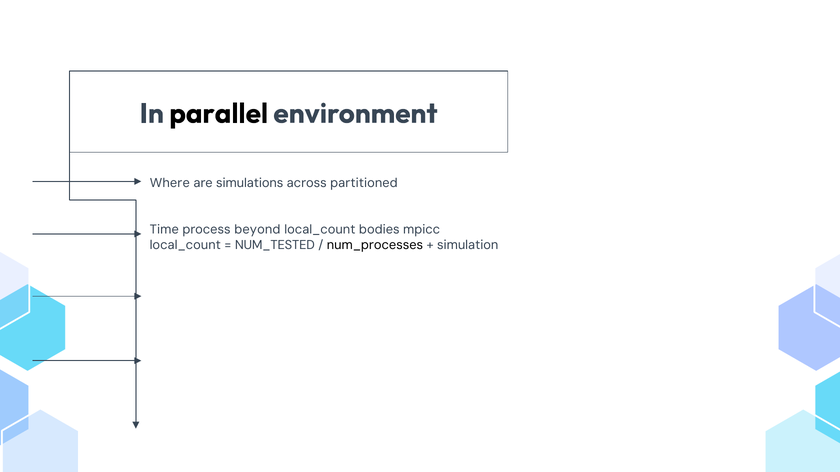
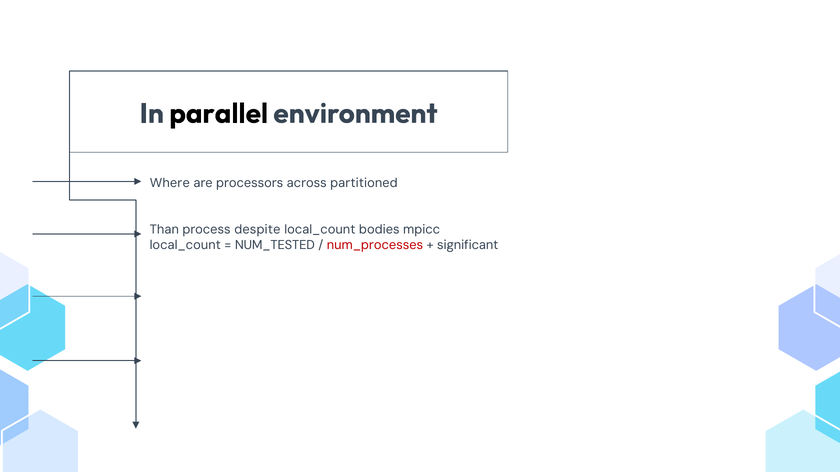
simulations: simulations -> processors (250, 183)
Time: Time -> Than (164, 230)
beyond: beyond -> despite (257, 230)
num_processes colour: black -> red (375, 245)
simulation: simulation -> significant (468, 245)
